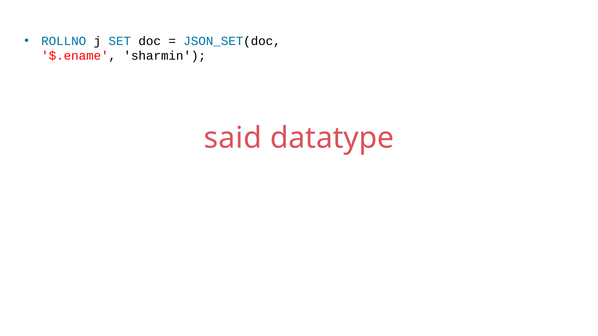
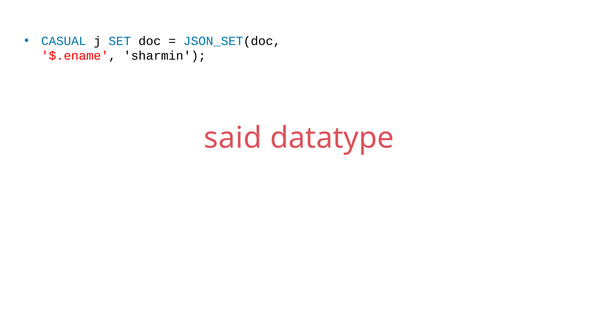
ROLLNO: ROLLNO -> CASUAL (64, 41)
